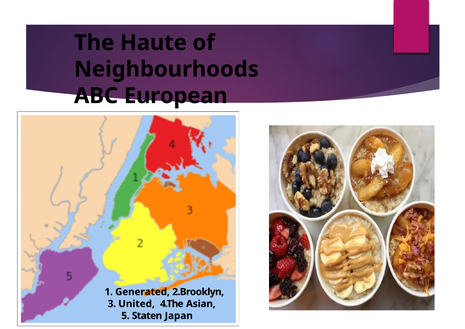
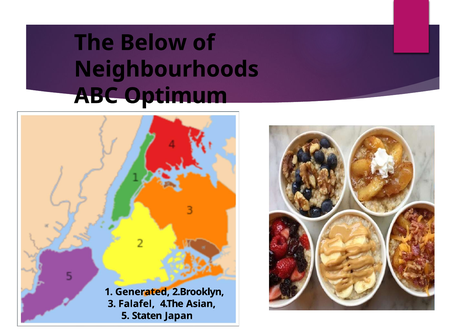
Haute: Haute -> Below (153, 43)
European: European -> Optimum (176, 96)
United: United -> Falafel (137, 304)
